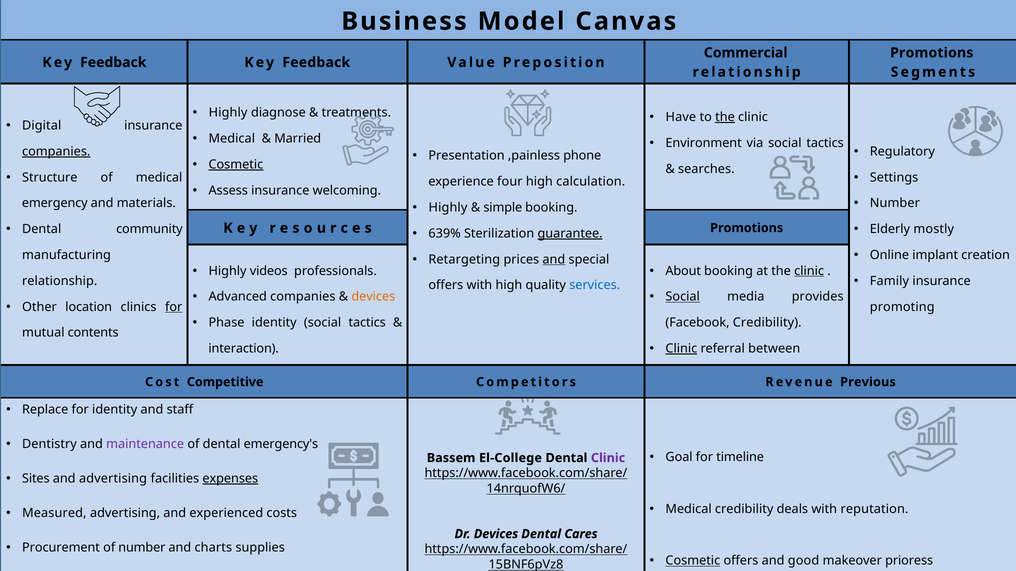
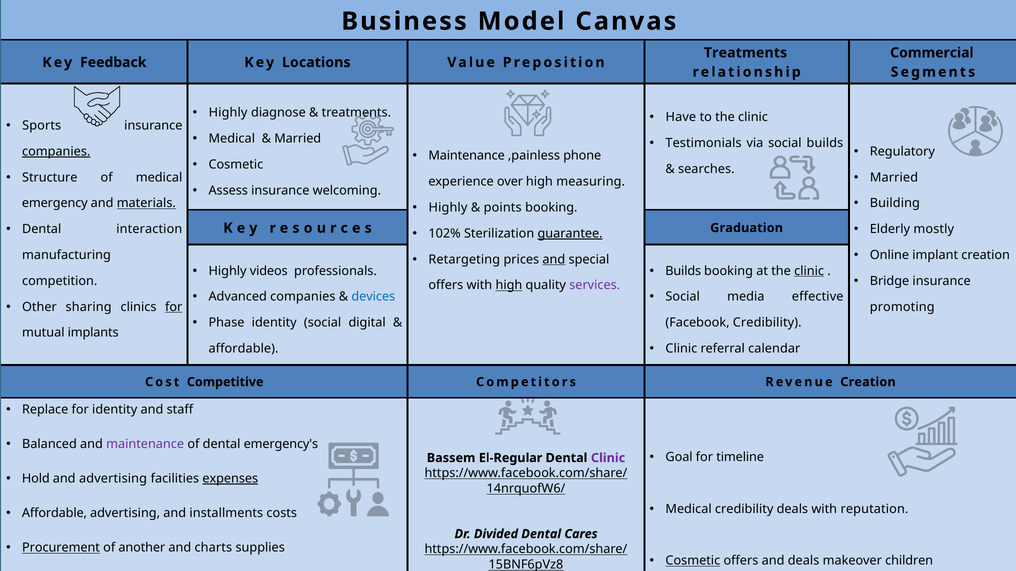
Commercial: Commercial -> Treatments (746, 53)
Promotions: Promotions -> Commercial (932, 53)
Feedback: Feedback -> Locations (316, 62)
the underline: present -> none (725, 117)
Digital: Digital -> Sports (42, 126)
Environment: Environment -> Testimonials (704, 143)
via social tactics: tactics -> builds (825, 143)
Presentation: Presentation -> Maintenance (467, 156)
Cosmetic underline: present -> none (236, 165)
Settings: Settings -> Married (894, 177)
four: four -> over (510, 182)
calculation: calculation -> measuring (591, 182)
Number: Number -> Building (895, 203)
materials underline: none -> present (146, 203)
simple: simple -> points (503, 208)
community: community -> interaction (149, 229)
Promotions: Promotions -> Graduation (747, 228)
639%: 639% -> 102% (445, 234)
About: About -> Builds (683, 271)
Family: Family -> Bridge (890, 281)
relationship: relationship -> competition (60, 281)
high underline: none -> present (509, 285)
services colour: blue -> purple (595, 285)
devices colour: orange -> blue (373, 297)
Social underline: present -> none (683, 297)
provides: provides -> effective (818, 297)
location: location -> sharing (89, 307)
identity social tactics: tactics -> digital (367, 323)
contents: contents -> implants (93, 333)
Clinic underline: present -> none (681, 349)
between: between -> calendar (774, 349)
interaction: interaction -> affordable (244, 349)
Revenue Previous: Previous -> Creation (868, 382)
Dentistry: Dentistry -> Balanced (49, 445)
El-College: El-College -> El-Regular (511, 458)
Sites: Sites -> Hold (36, 479)
Measured: Measured -> Affordable (54, 514)
experienced: experienced -> installments (226, 514)
Dr Devices: Devices -> Divided (496, 534)
Procurement underline: none -> present (61, 548)
of number: number -> another (142, 548)
and good: good -> deals (804, 561)
prioress: prioress -> children (909, 561)
